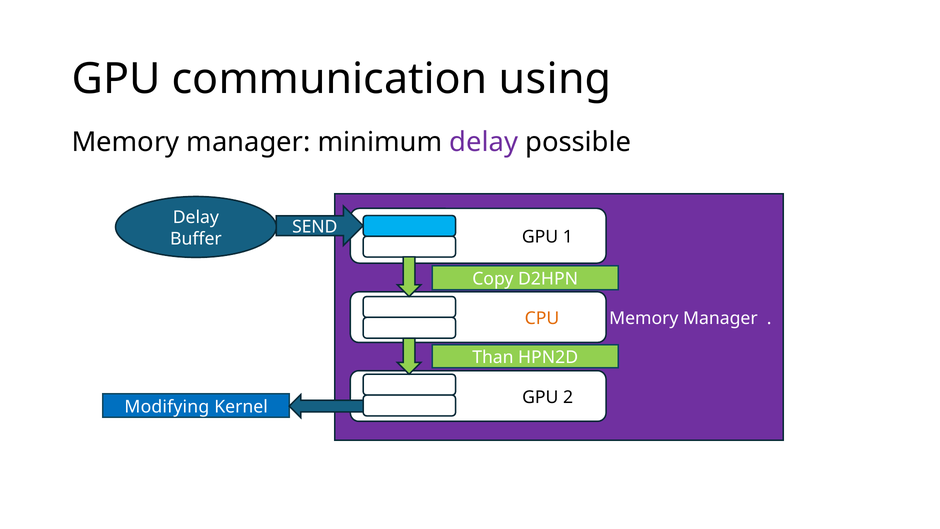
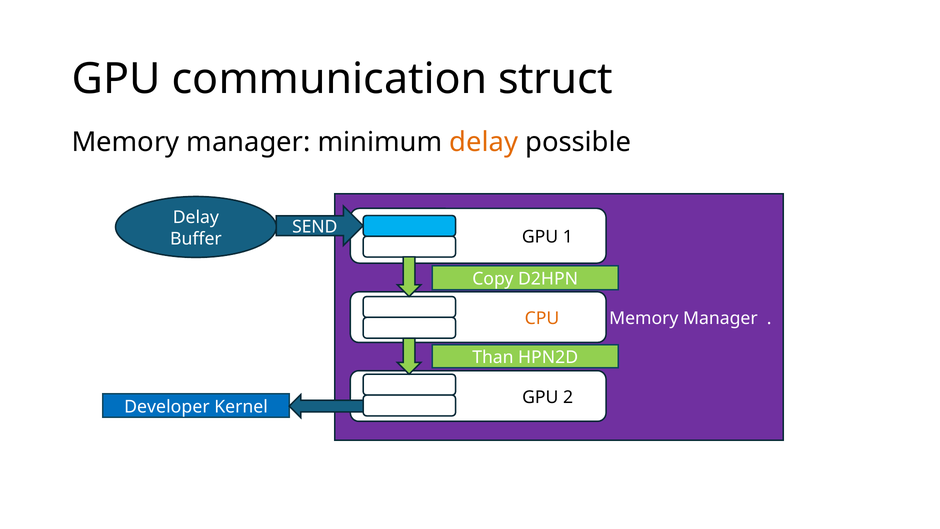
using: using -> struct (555, 79)
delay colour: purple -> orange (484, 142)
Modifying: Modifying -> Developer (167, 407)
